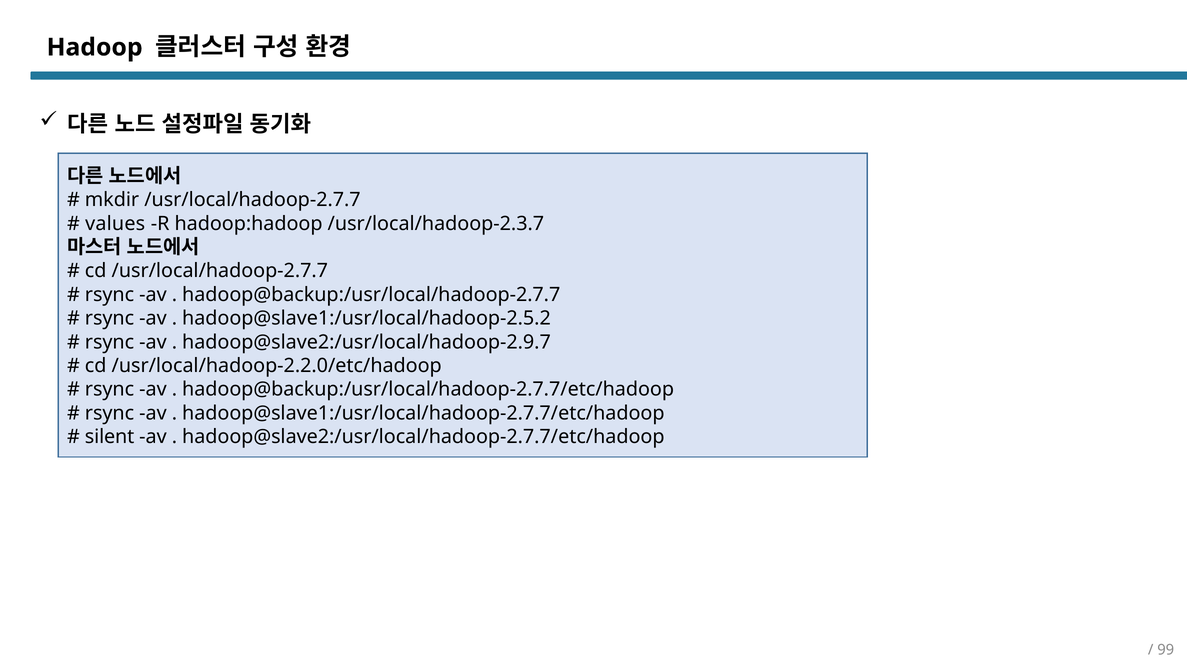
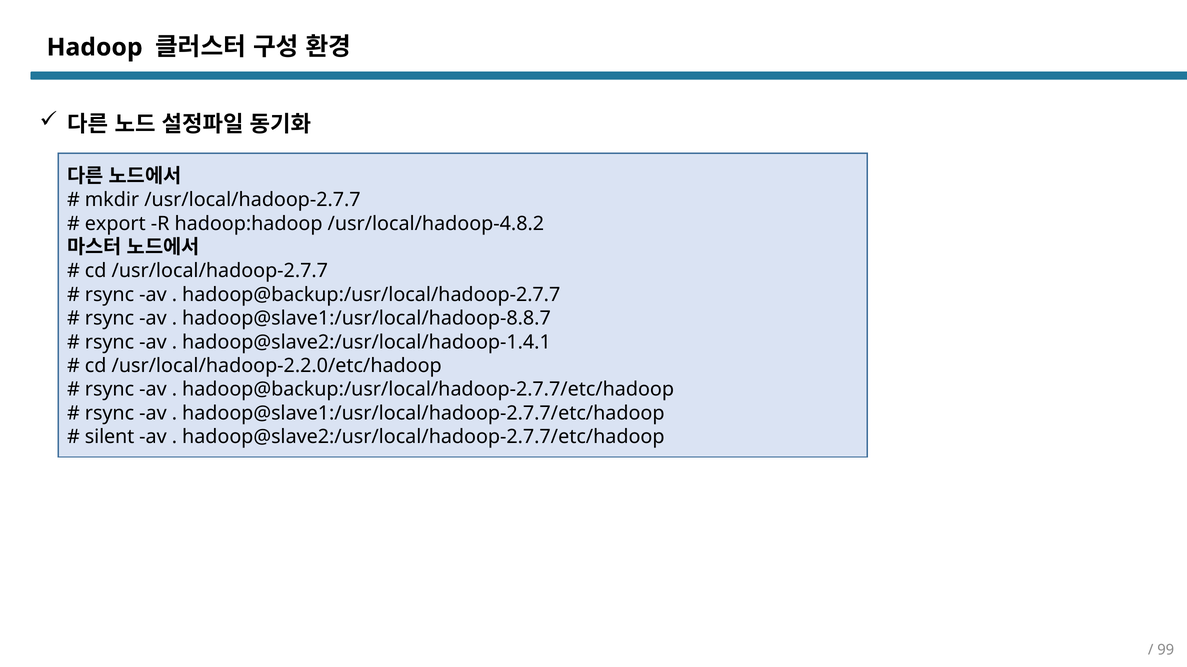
values: values -> export (115, 224)
/usr/local/hadoop-2.3.7: /usr/local/hadoop-2.3.7 -> /usr/local/hadoop-4.8.2 (436, 224)
hadoop@slave1:/usr/local/hadoop-2.5.2: hadoop@slave1:/usr/local/hadoop-2.5.2 -> hadoop@slave1:/usr/local/hadoop-8.8.7 (366, 319)
hadoop@slave2:/usr/local/hadoop-2.9.7: hadoop@slave2:/usr/local/hadoop-2.9.7 -> hadoop@slave2:/usr/local/hadoop-1.4.1 (366, 342)
